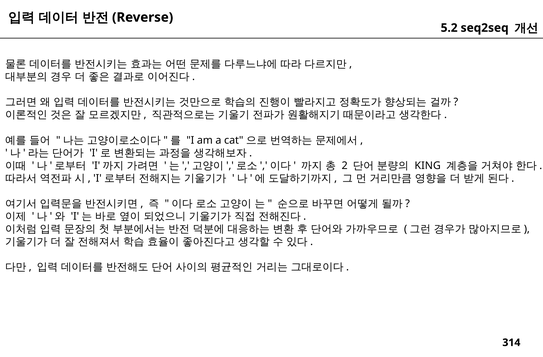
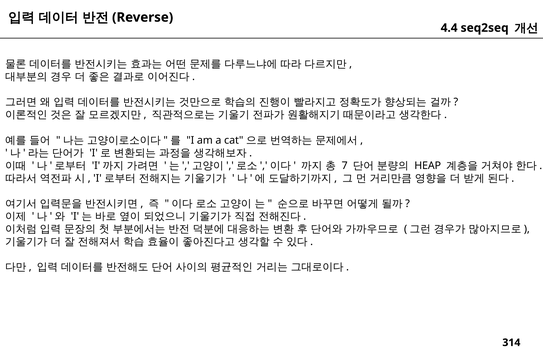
5.2: 5.2 -> 4.4 (449, 28)
2: 2 -> 7 (345, 165)
KING: KING -> HEAP (428, 165)
